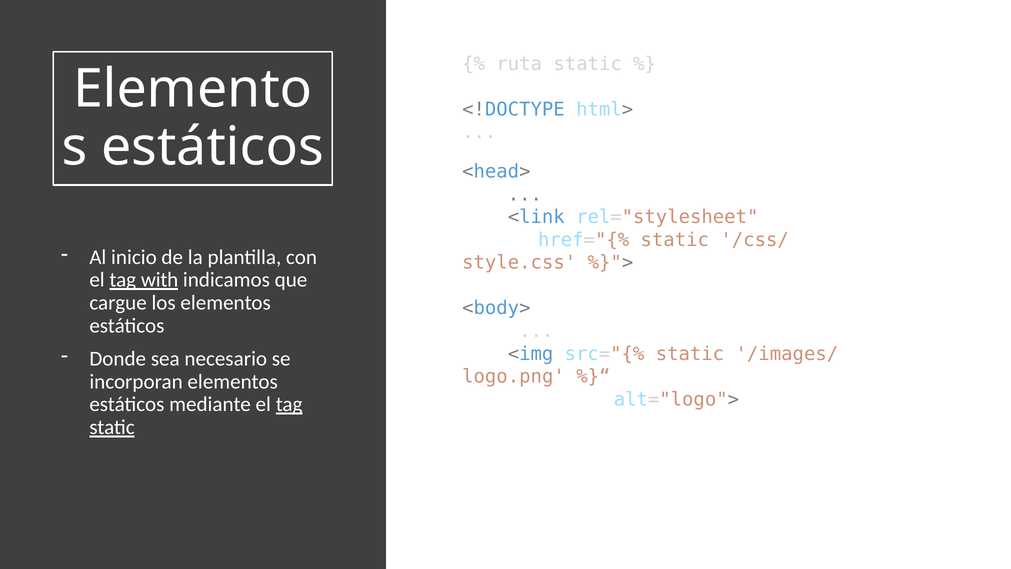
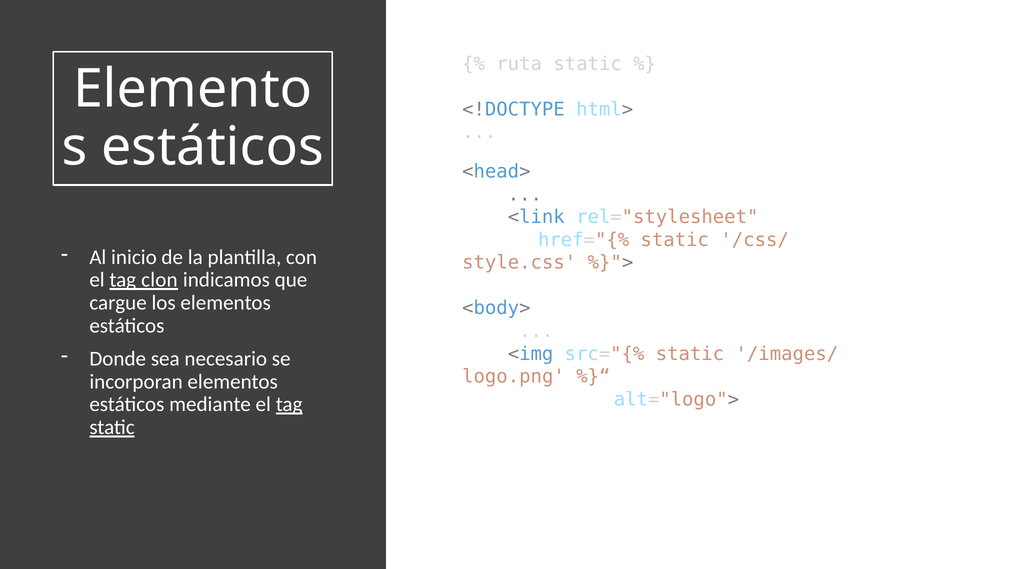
with: with -> clon (159, 280)
